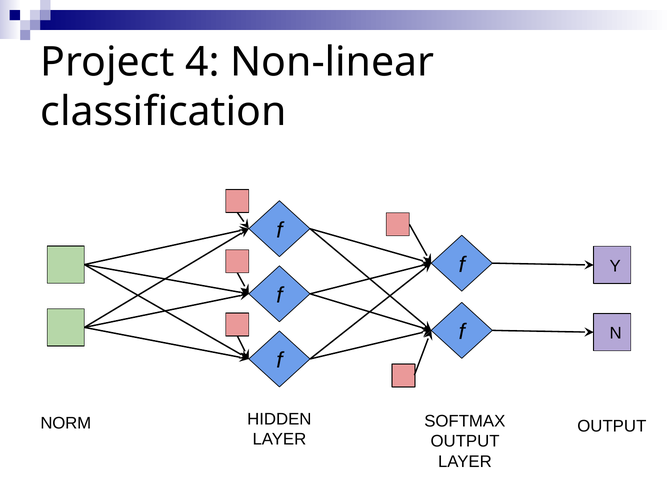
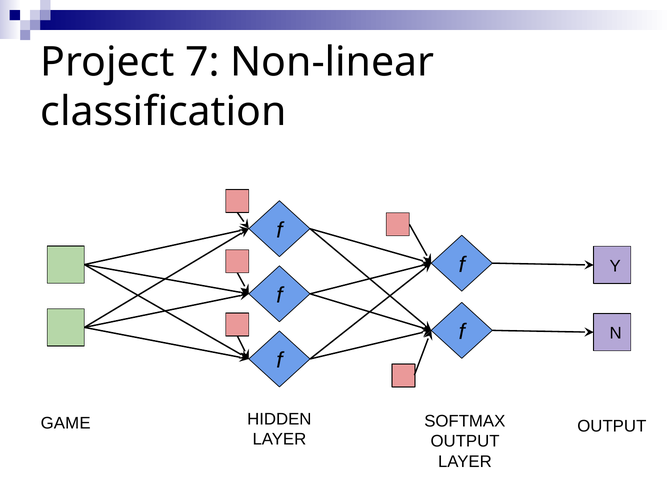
4: 4 -> 7 (202, 62)
NORM: NORM -> GAME (66, 423)
